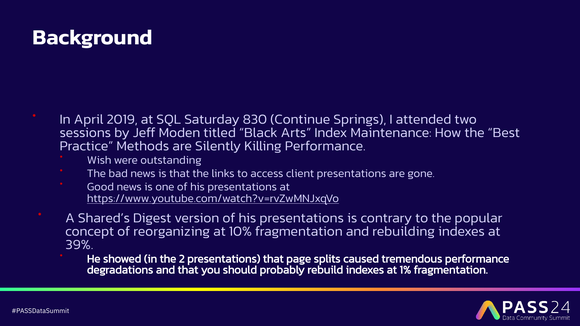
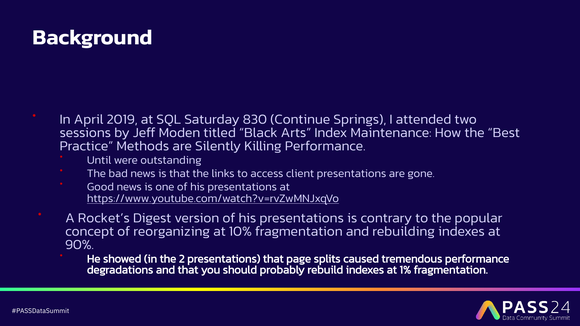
Wish: Wish -> Until (99, 160)
Shared’s: Shared’s -> Rocket’s (104, 218)
39%: 39% -> 90% (80, 245)
